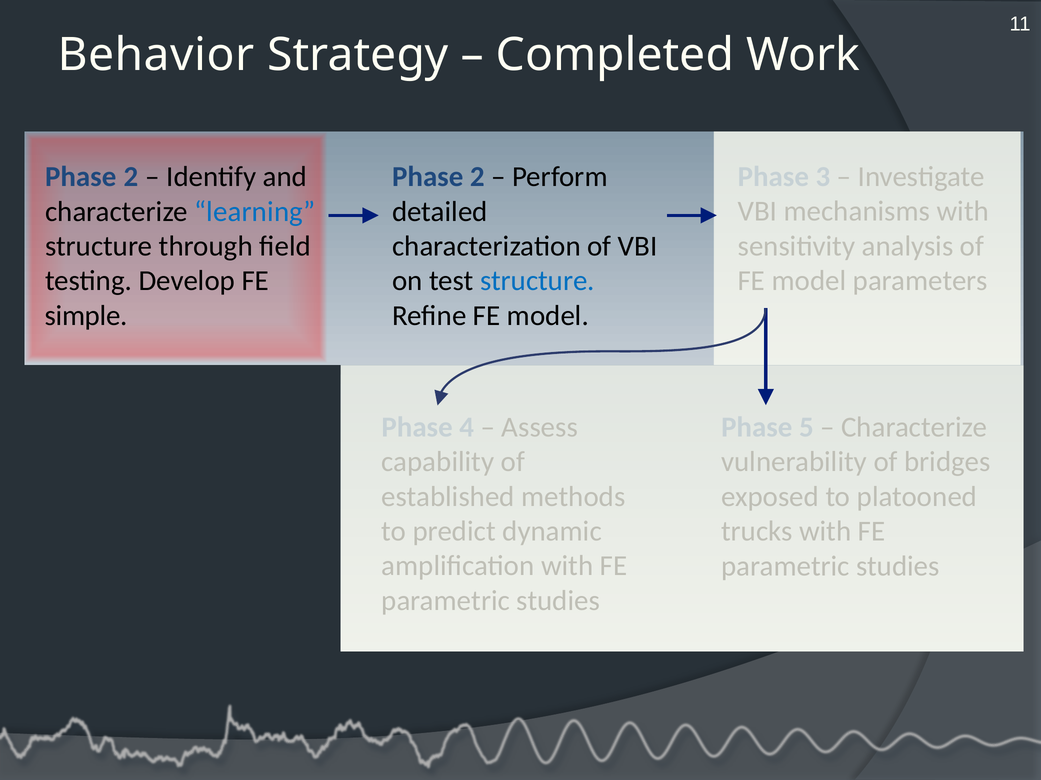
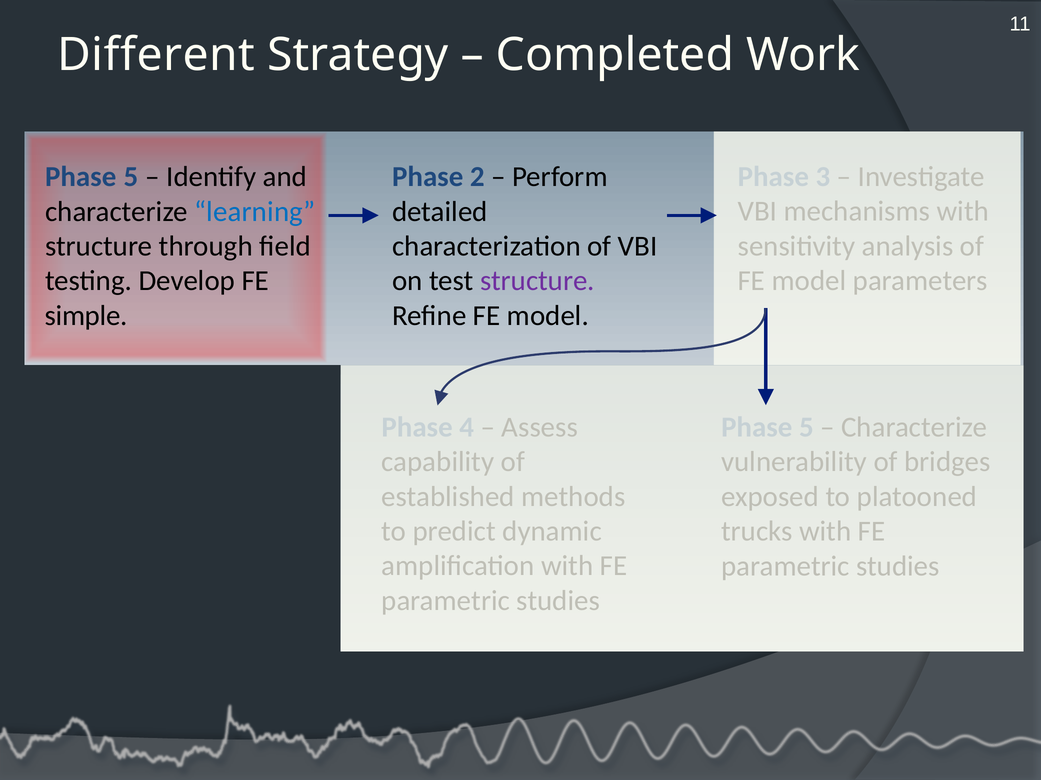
Behavior: Behavior -> Different (156, 55)
2: 2 -> 5 (131, 177)
structure colour: blue -> purple (537, 281)
